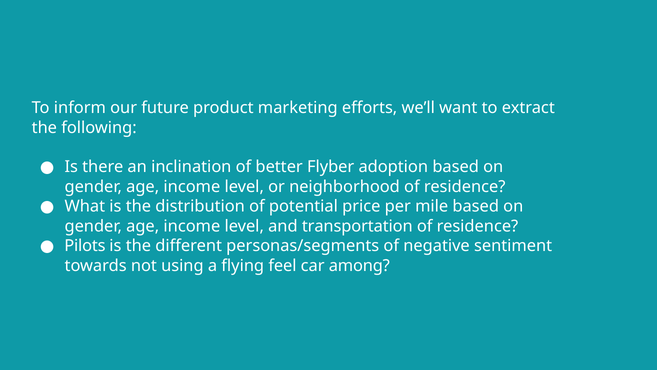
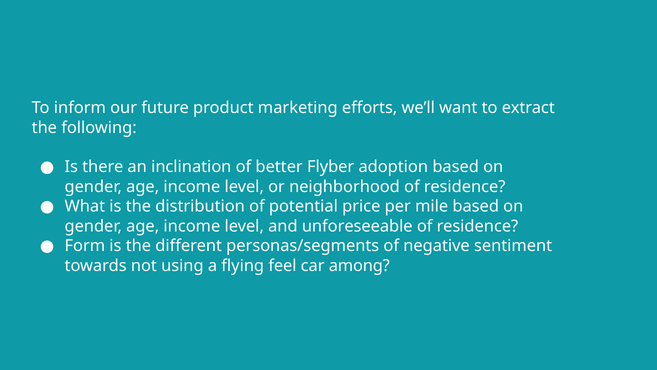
transportation: transportation -> unforeseeable (357, 226)
Pilots: Pilots -> Form (85, 246)
